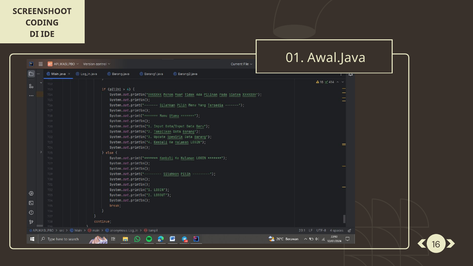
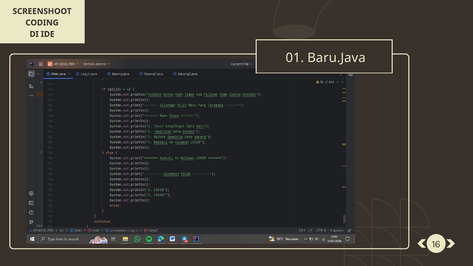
Awal.Java: Awal.Java -> Baru.Java (336, 58)
